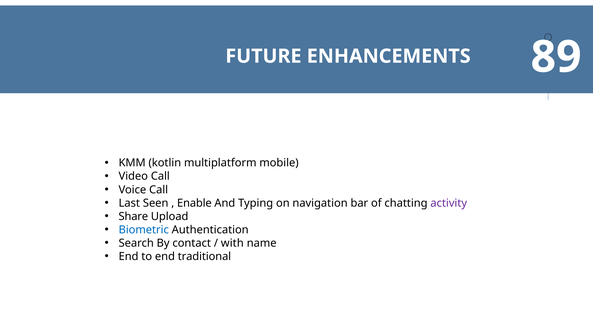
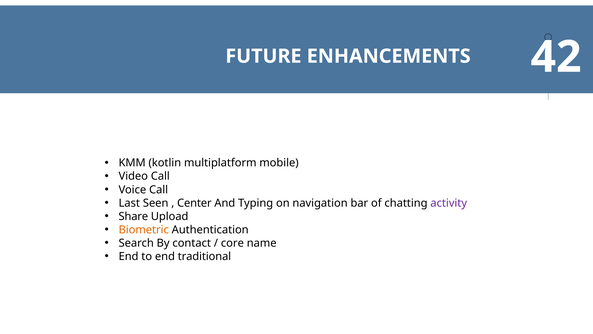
89: 89 -> 42 (556, 57)
Enable: Enable -> Center (194, 203)
Biometric colour: blue -> orange (144, 229)
with: with -> core (232, 243)
